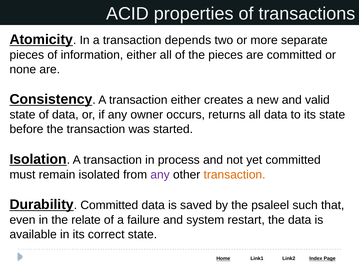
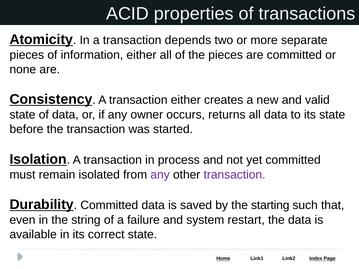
transaction colour: orange -> purple (235, 175)
psaleel: psaleel -> starting (270, 205)
relate: relate -> string (86, 220)
